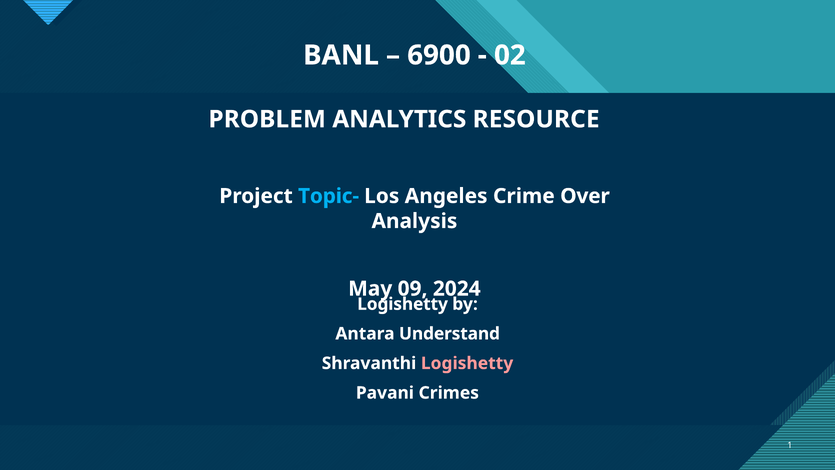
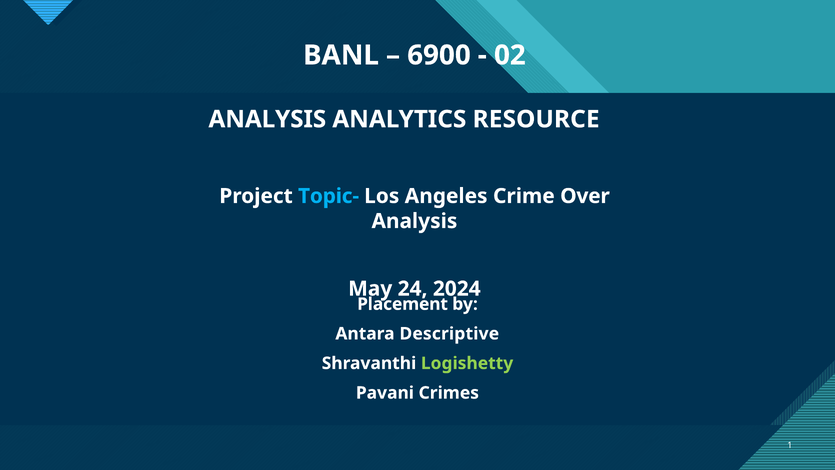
PROBLEM: PROBLEM -> ANALYSIS (267, 119)
09: 09 -> 24 (413, 289)
Logishetty: Logishetty -> Placement (403, 304)
Understand: Understand -> Descriptive (449, 333)
Logishetty colour: pink -> light green (467, 363)
